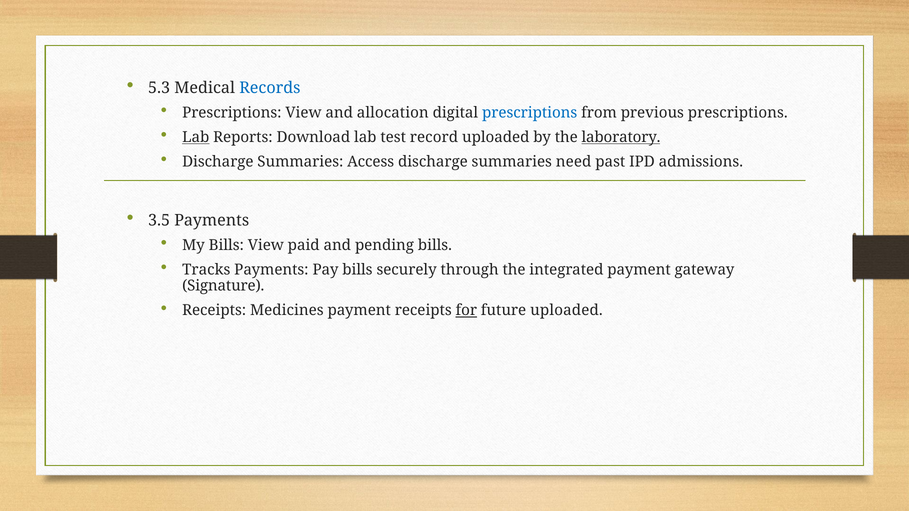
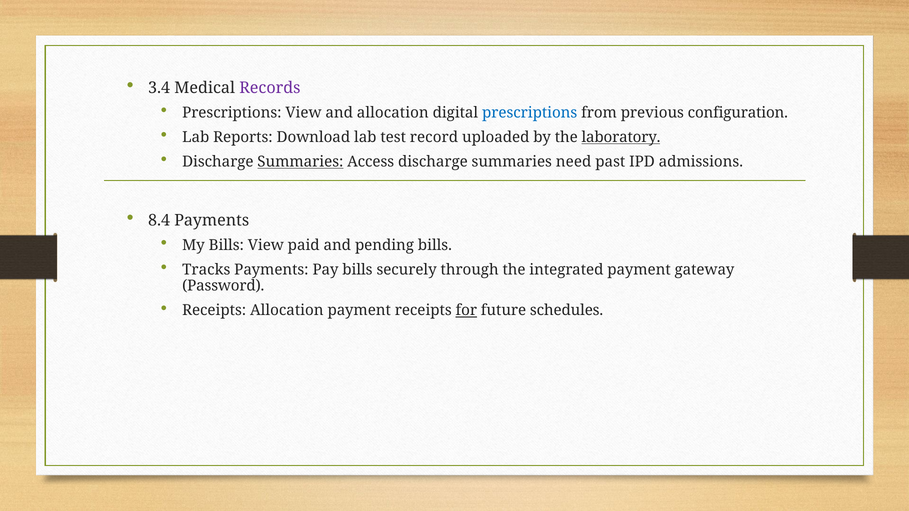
5.3: 5.3 -> 3.4 (159, 88)
Records colour: blue -> purple (270, 88)
previous prescriptions: prescriptions -> configuration (738, 113)
Lab underline: present -> none (196, 137)
Summaries underline: none -> present (300, 162)
3.5: 3.5 -> 8.4 (159, 220)
Signature: Signature -> Password (223, 286)
Receipts Medicines: Medicines -> Allocation (287, 311)
future uploaded: uploaded -> schedules (567, 311)
